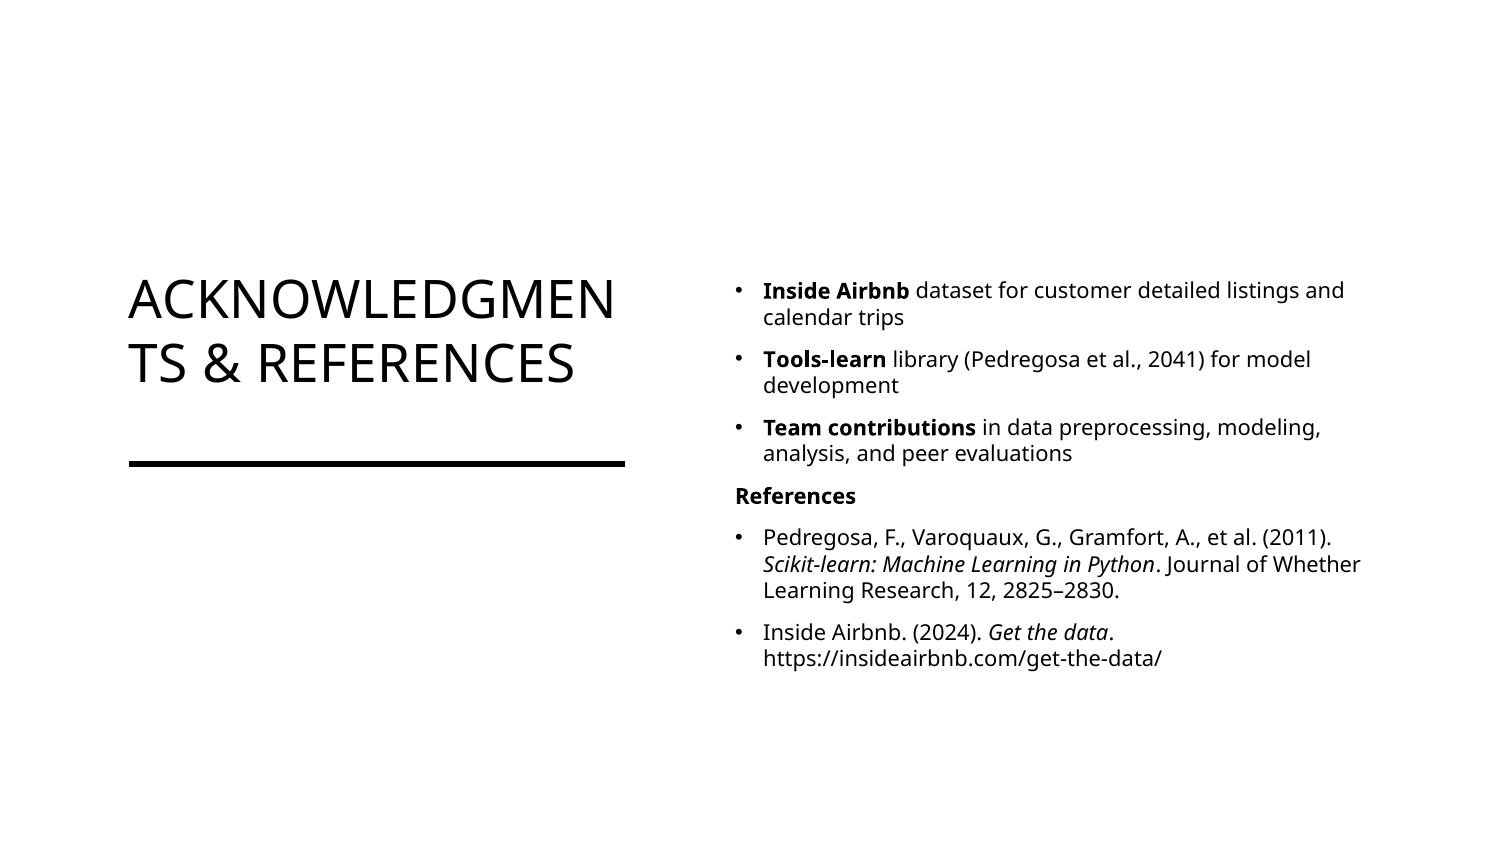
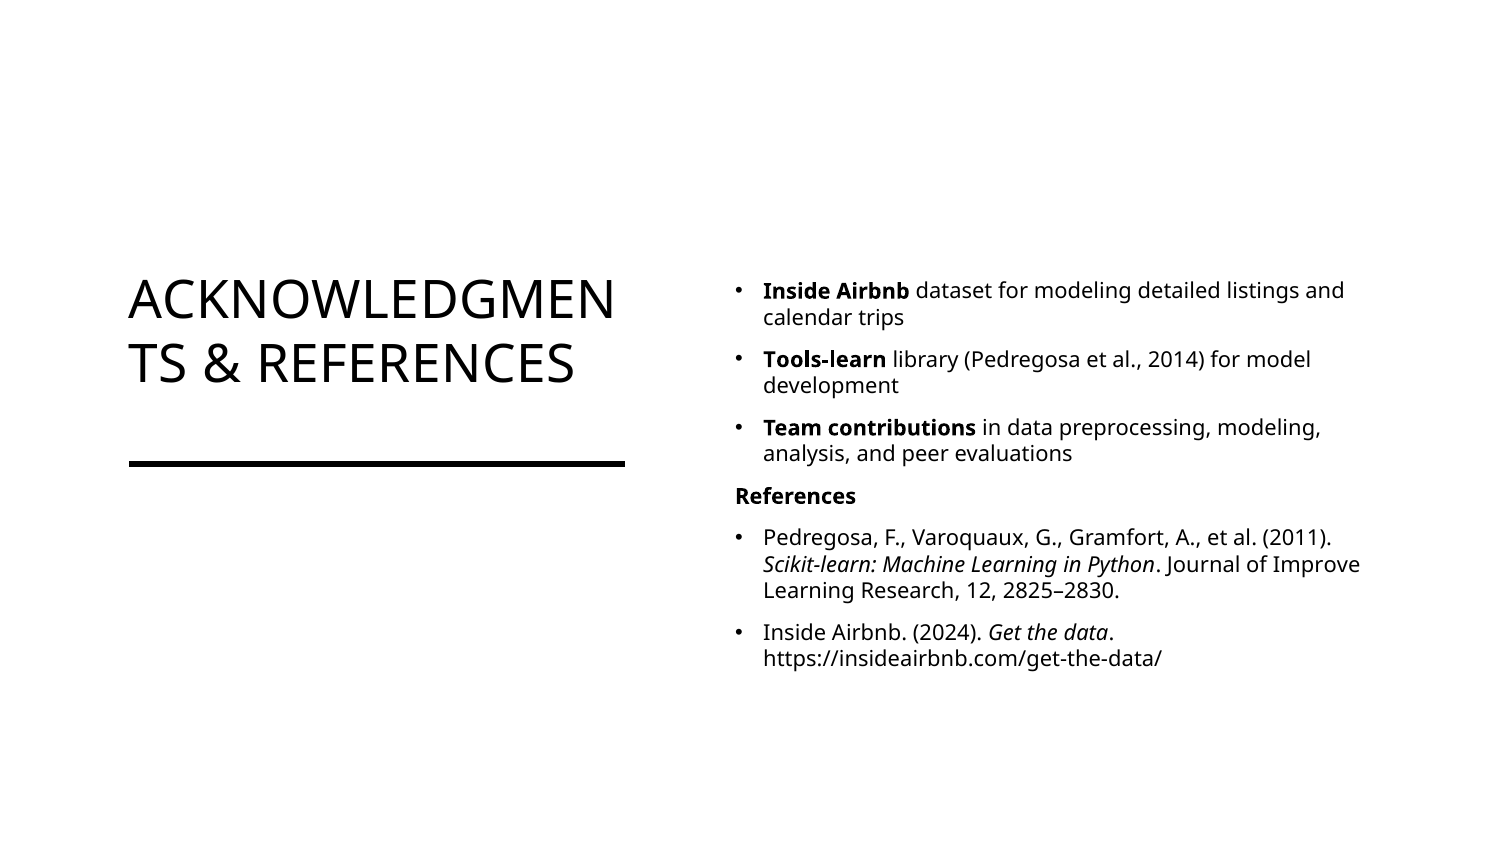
for customer: customer -> modeling (1083, 292)
2041: 2041 -> 2014 (1176, 360)
Whether: Whether -> Improve (1317, 565)
